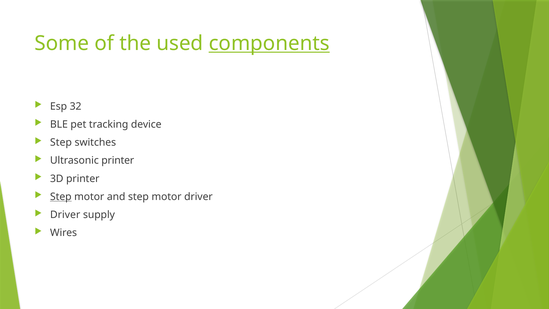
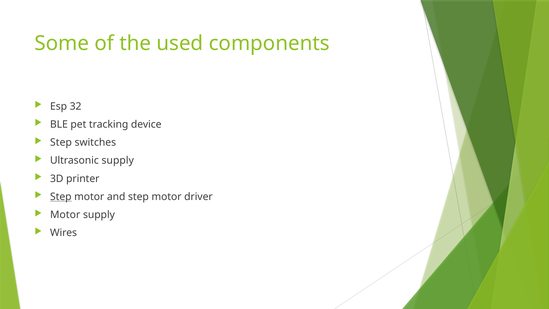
components underline: present -> none (269, 43)
Ultrasonic printer: printer -> supply (118, 160)
Driver: Driver -> Motor (65, 215)
